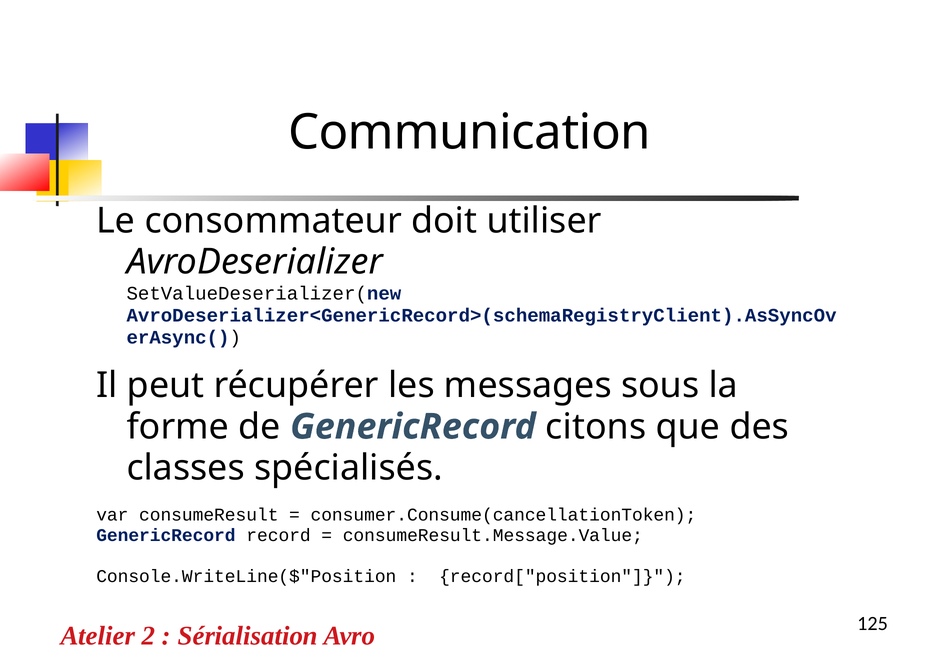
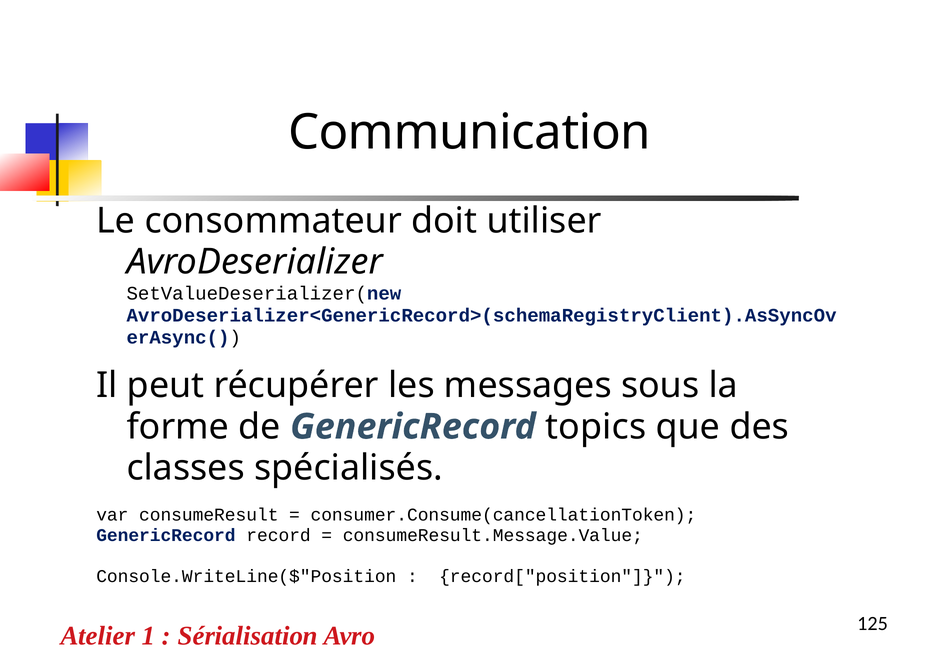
citons: citons -> topics (596, 427)
2: 2 -> 1 (149, 636)
